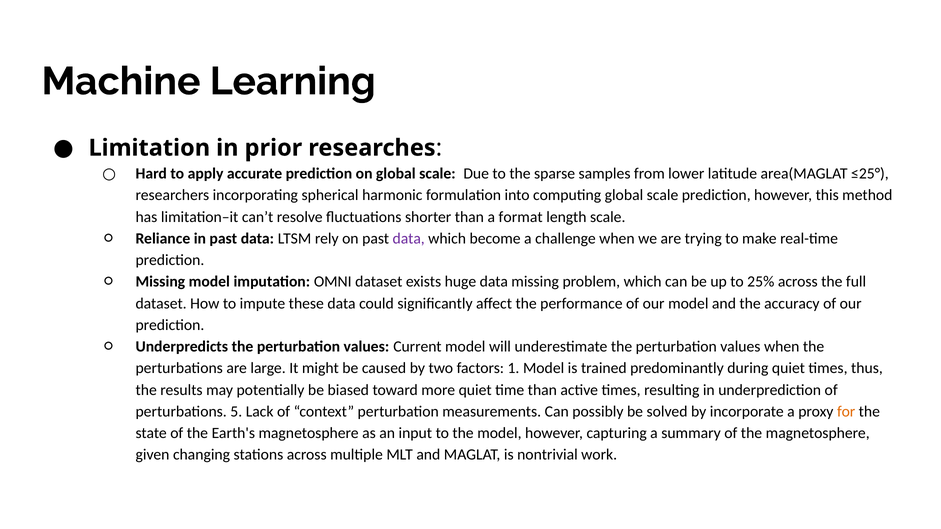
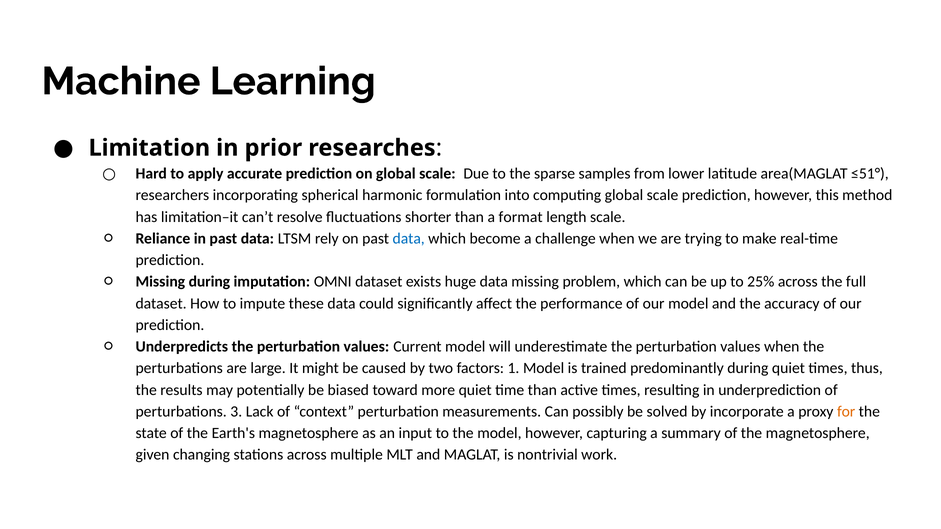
≤25°: ≤25° -> ≤51° (870, 174)
data colour: purple -> blue (409, 239)
Missing model: model -> during (209, 282)
5: 5 -> 3 (236, 412)
